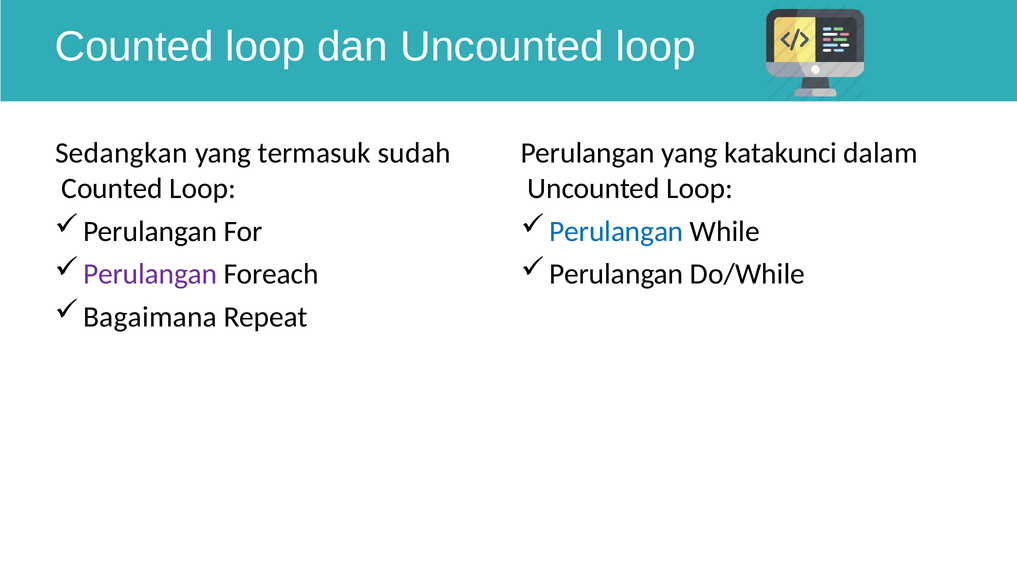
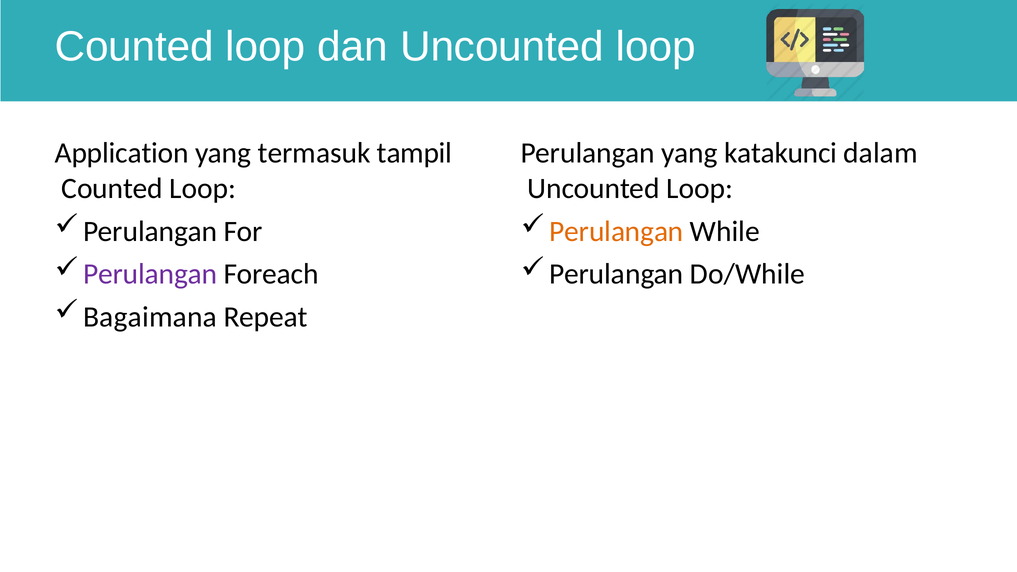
Sedangkan: Sedangkan -> Application (122, 153)
sudah: sudah -> tampil (415, 153)
Perulangan colour: blue -> orange (616, 232)
